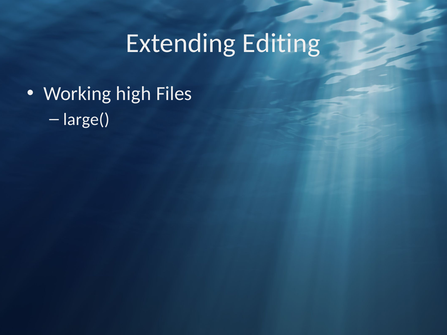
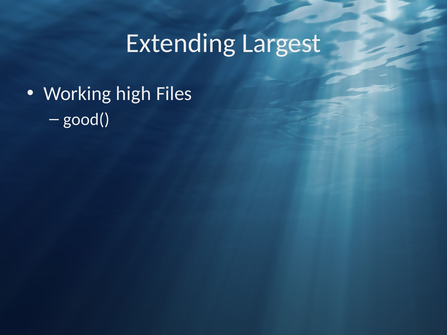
Editing: Editing -> Largest (281, 43)
large(: large( -> good( (86, 119)
